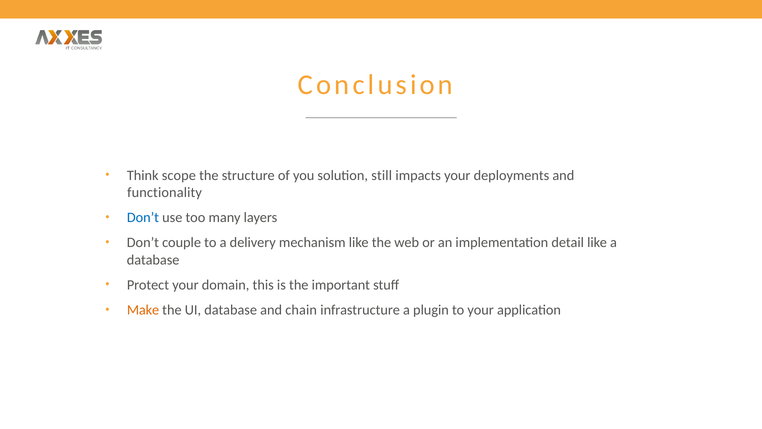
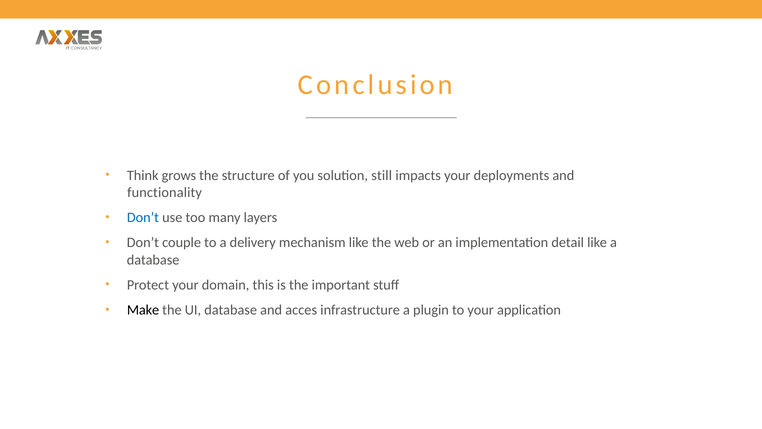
scope: scope -> grows (179, 175)
Make colour: orange -> black (143, 310)
chain: chain -> acces (301, 310)
